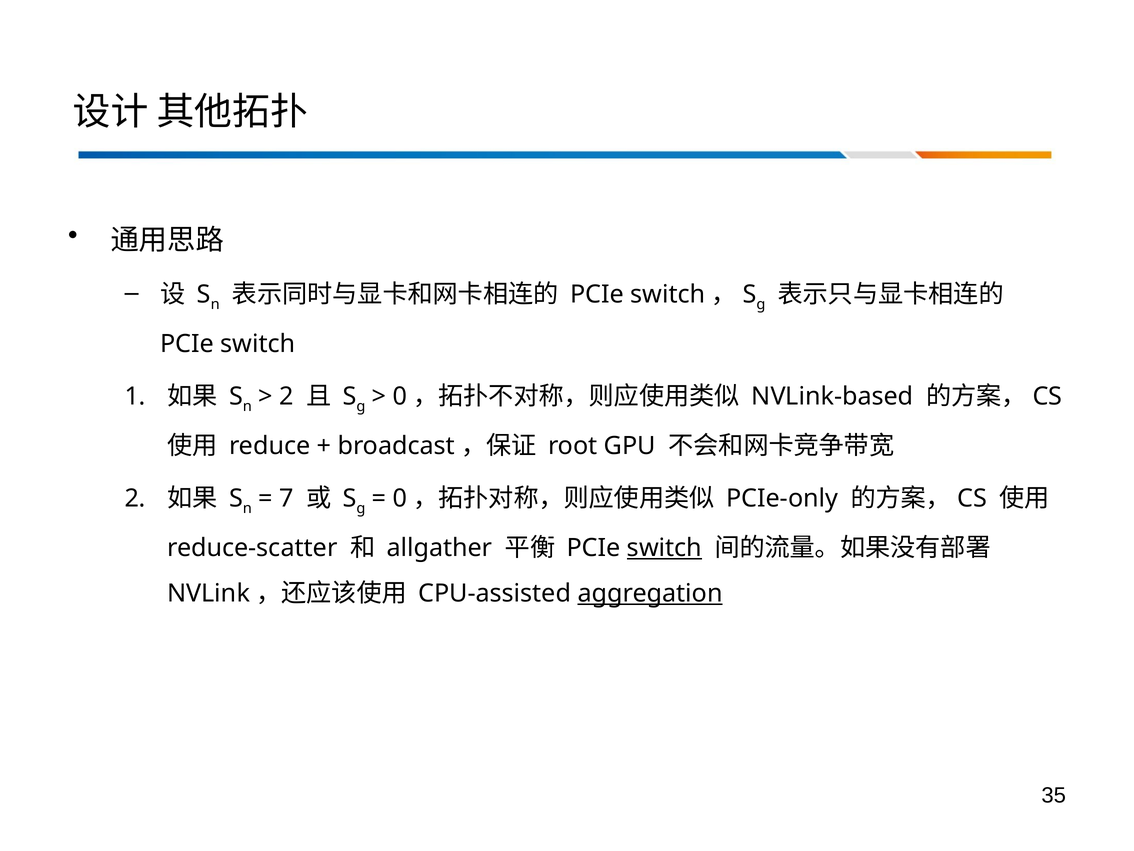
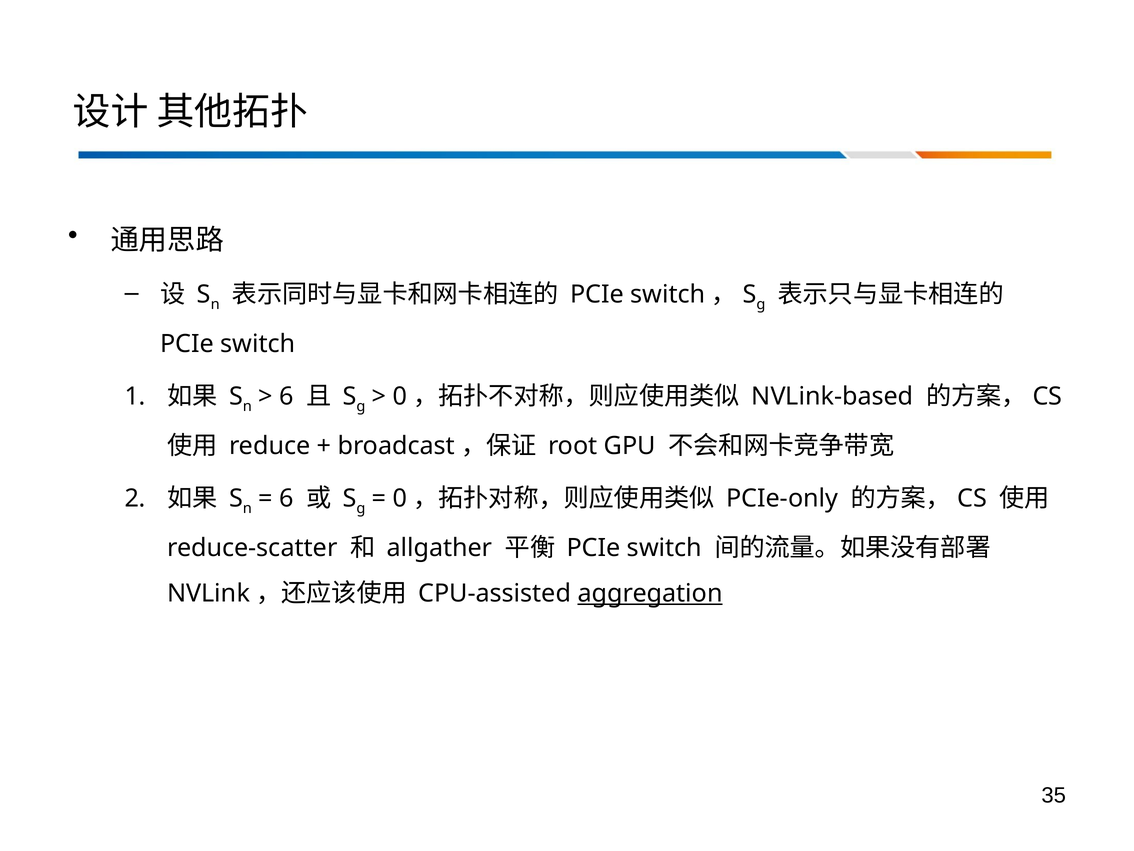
2: 2 -> 6 (286, 396)
7: 7 -> 6 (286, 498)
switch underline: present -> none (664, 548)
